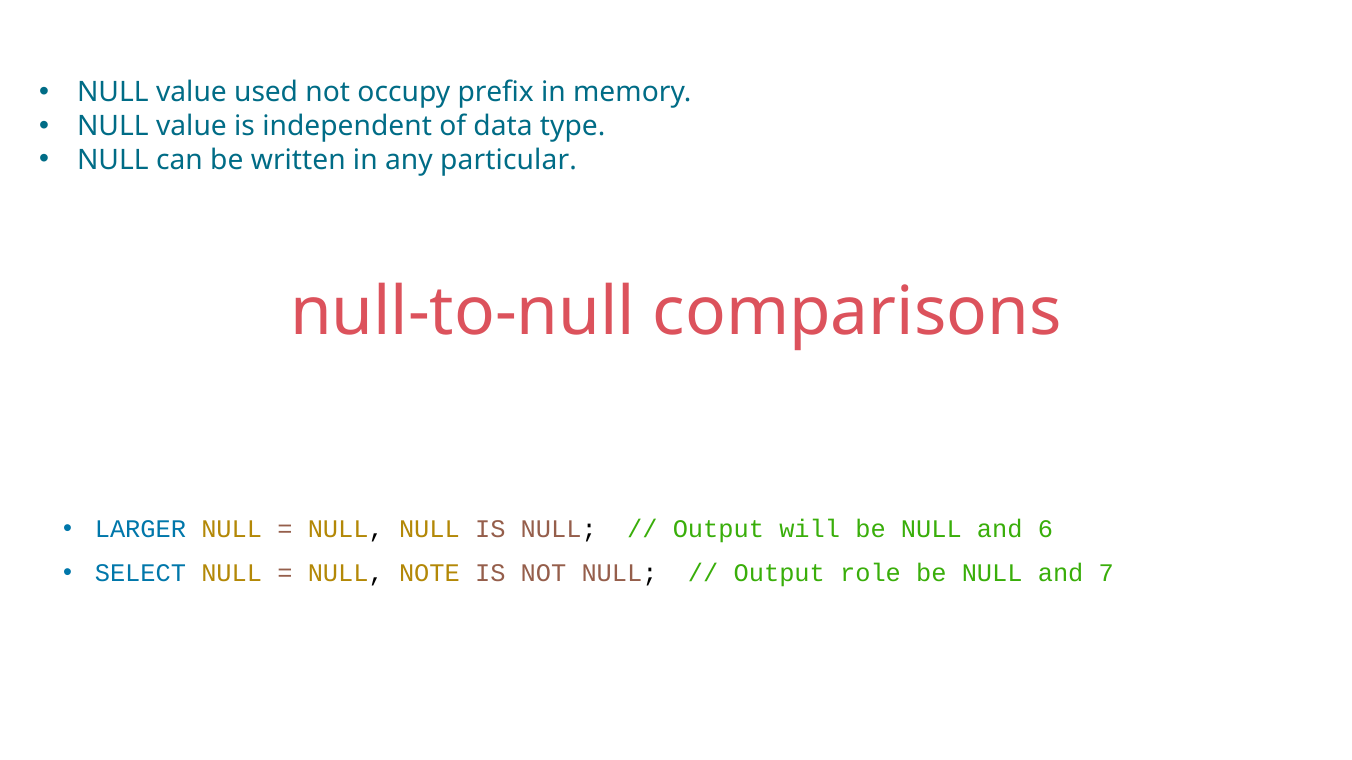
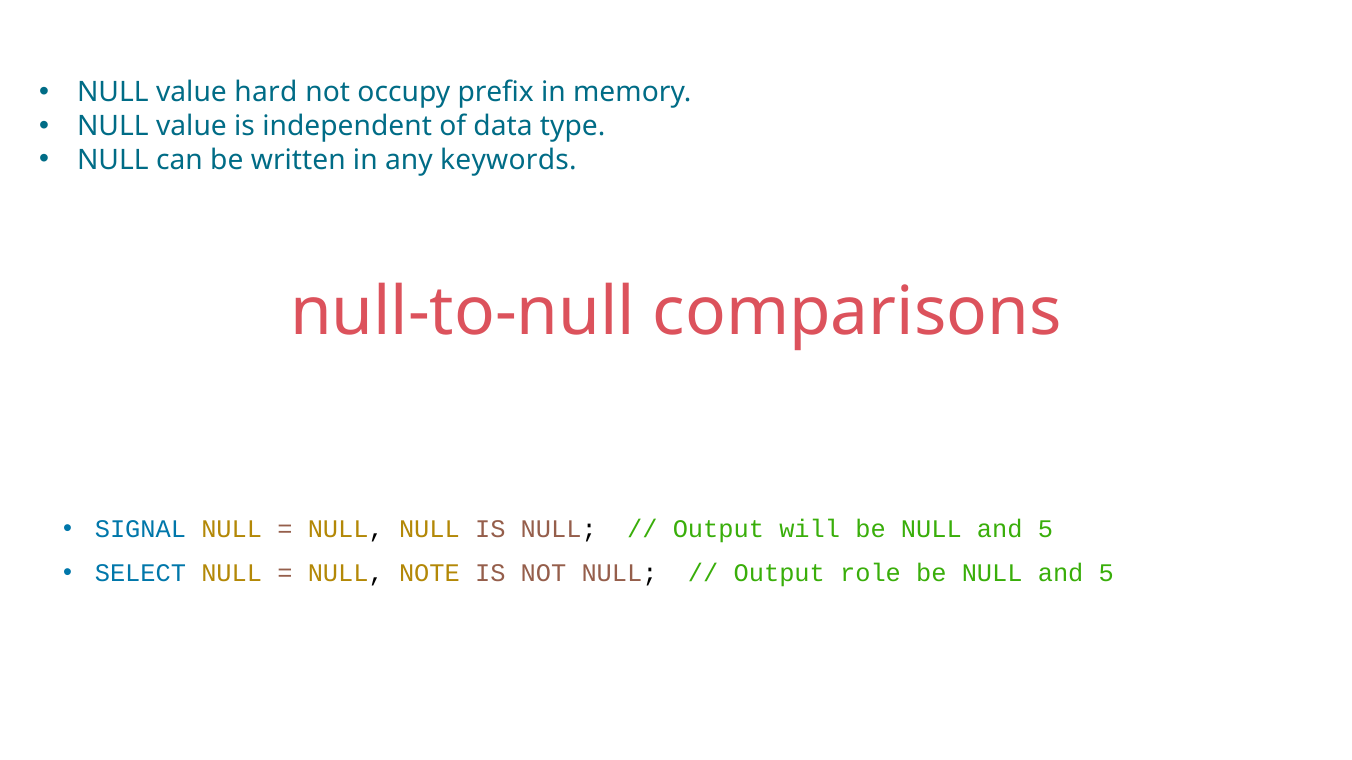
used: used -> hard (266, 93)
particular: particular -> keywords (508, 160)
LARGER: LARGER -> SIGNAL (140, 530)
6: 6 -> 5 (1045, 530)
7: 7 -> 5 (1106, 574)
